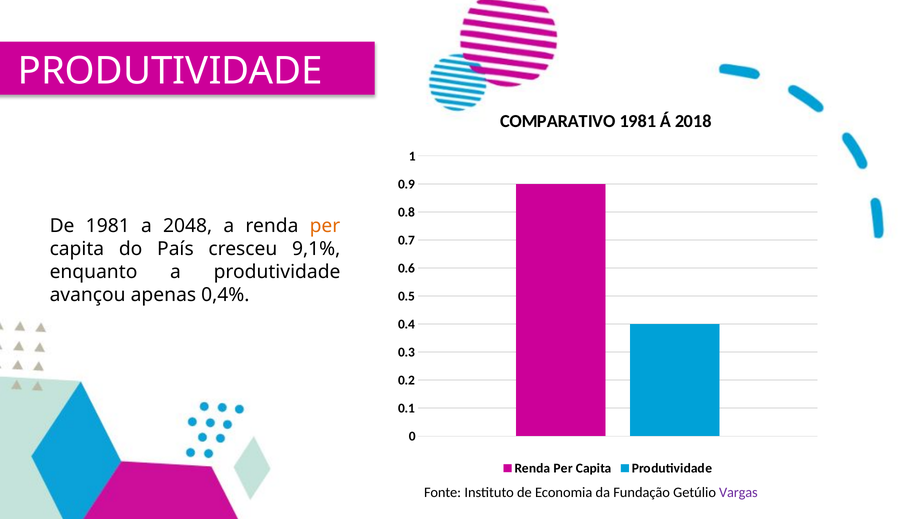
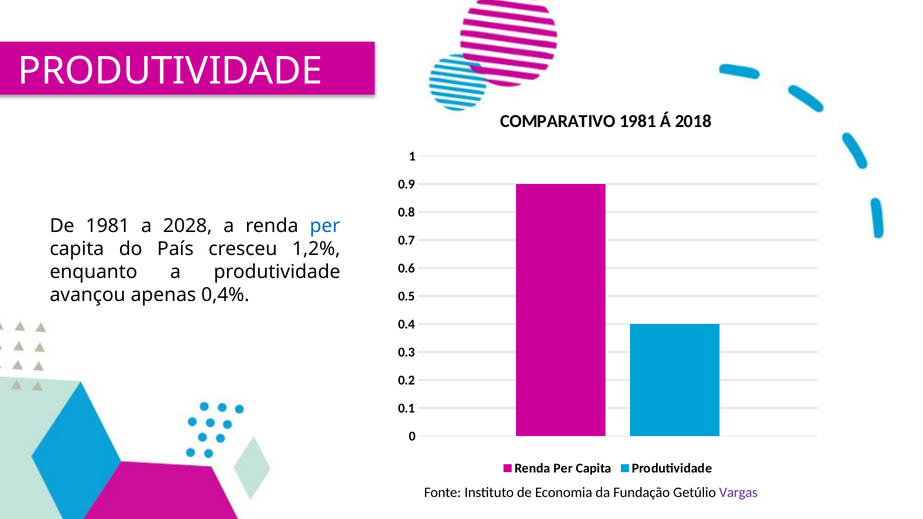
2048: 2048 -> 2028 (188, 226)
per colour: orange -> blue (325, 226)
9,1%: 9,1% -> 1,2% (316, 249)
